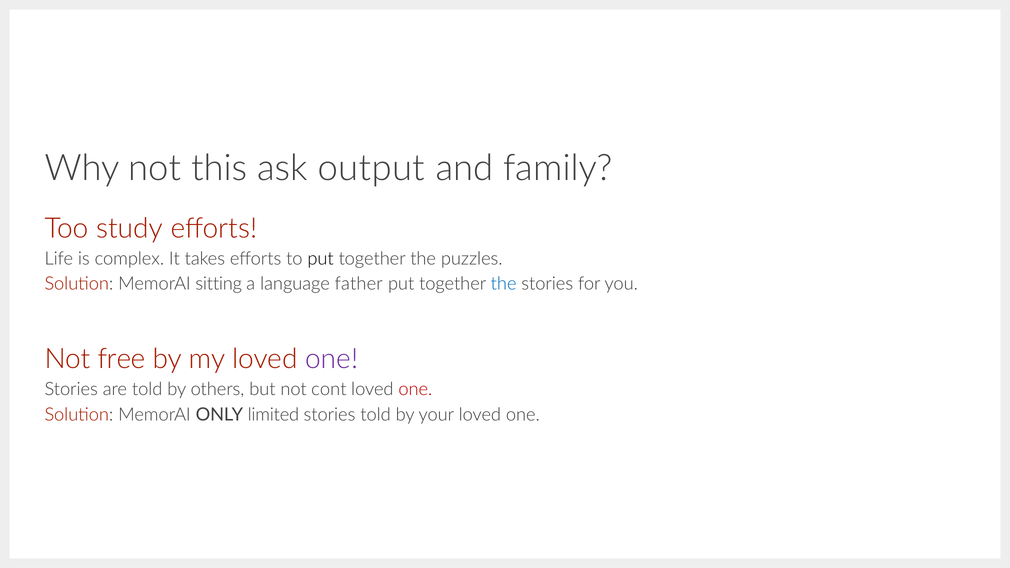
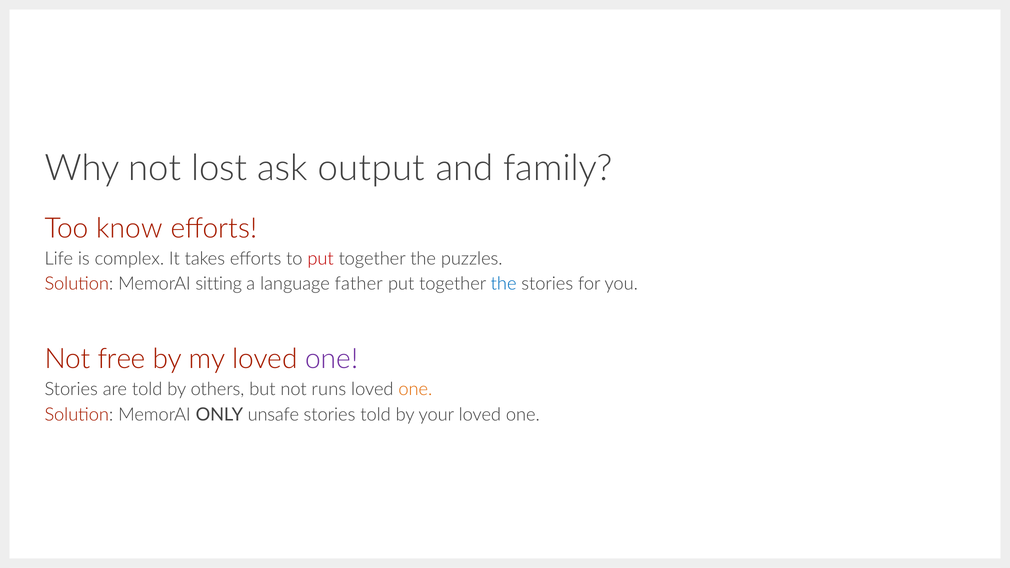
this: this -> lost (219, 168)
study: study -> know (130, 229)
put colour: black -> red (321, 259)
cont: cont -> runs (329, 390)
one colour: red -> orange (415, 390)
limited: limited -> unsafe (273, 415)
